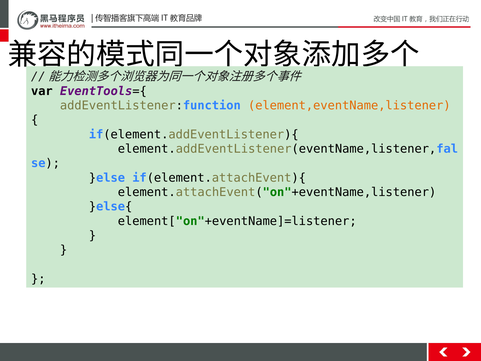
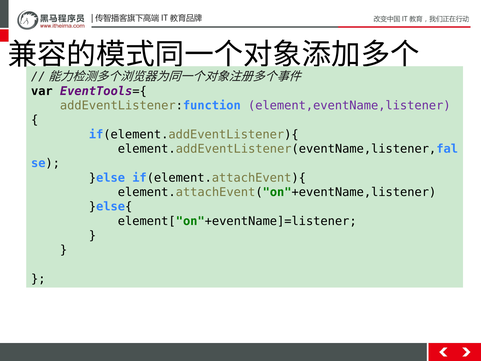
element,eventName,listener colour: orange -> purple (349, 105)
